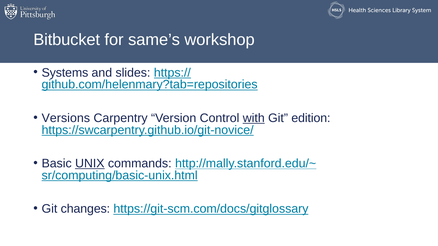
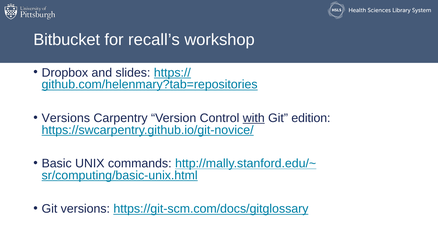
same’s: same’s -> recall’s (154, 40)
Systems: Systems -> Dropbox (65, 73)
UNIX underline: present -> none (90, 164)
Git changes: changes -> versions (85, 209)
